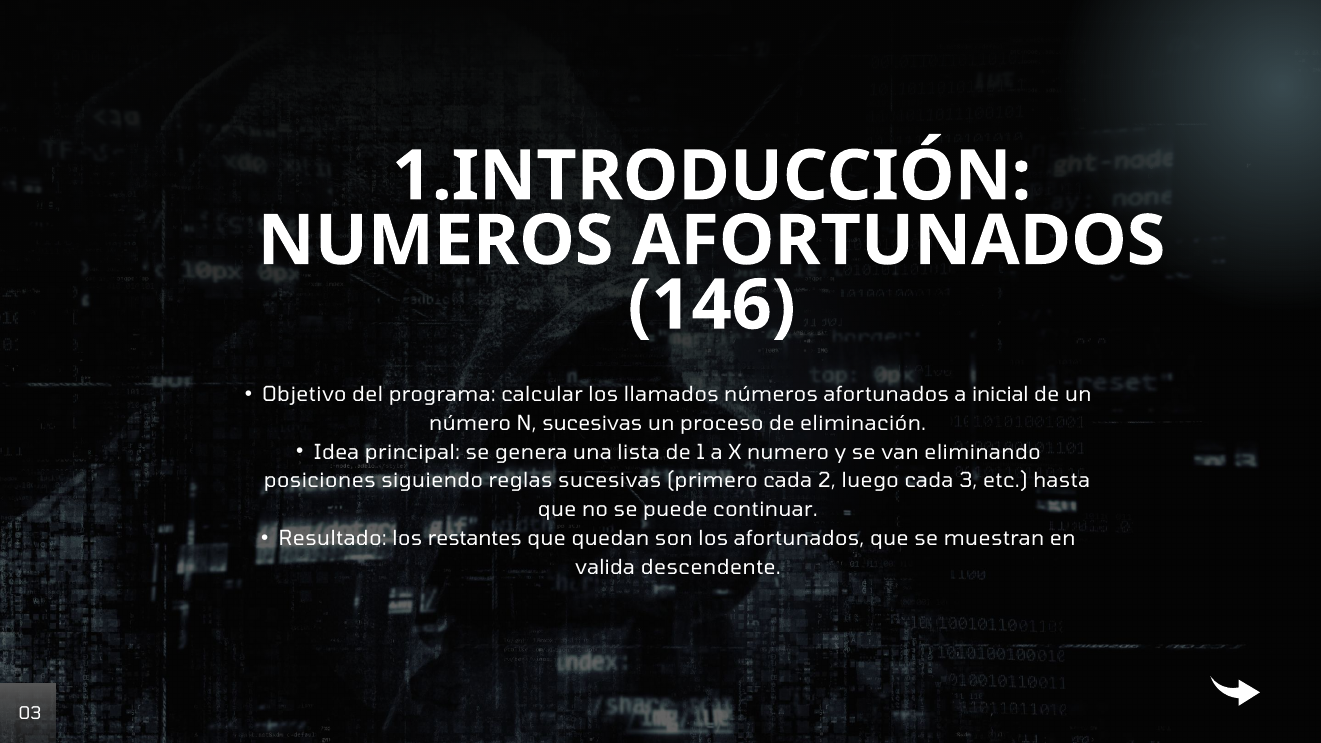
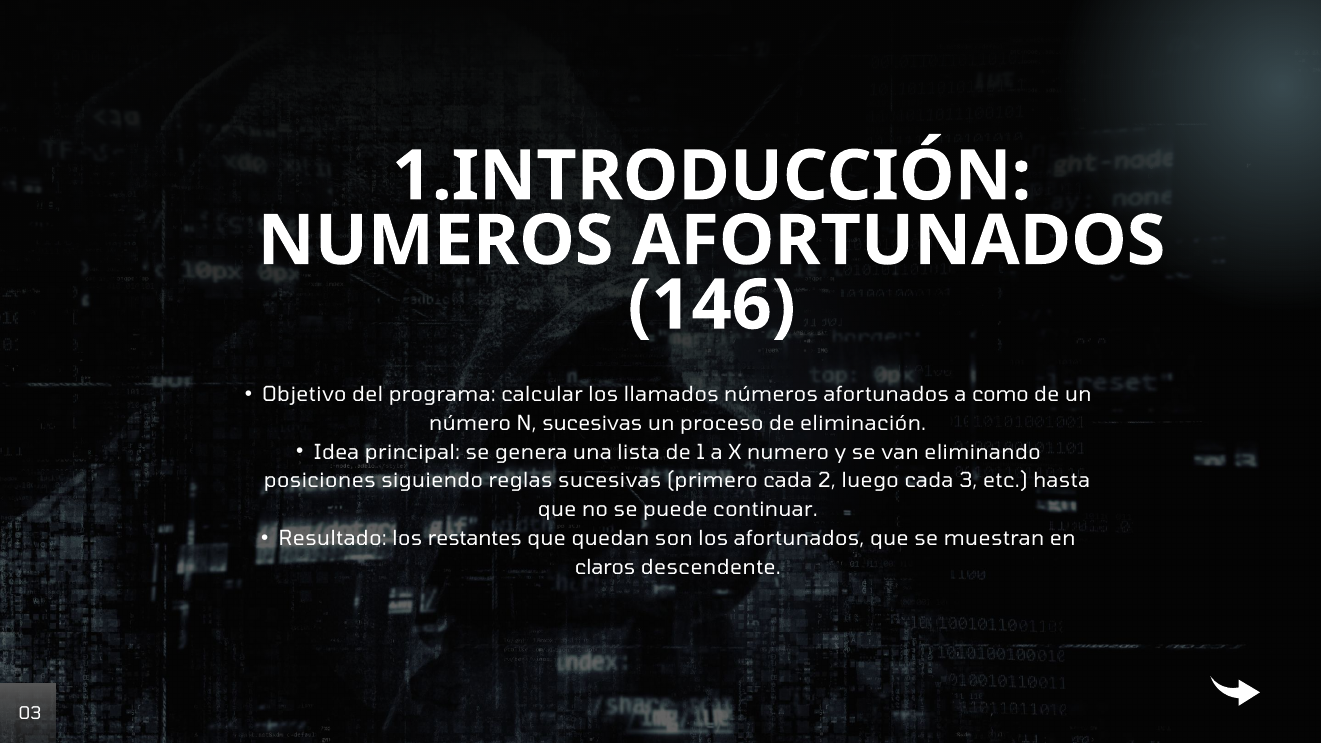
inicial: inicial -> como (1000, 395)
valida: valida -> claros (605, 568)
